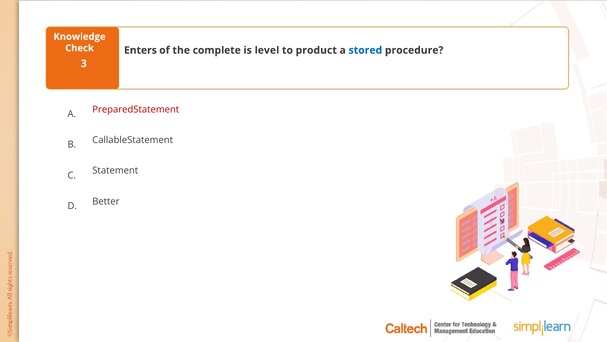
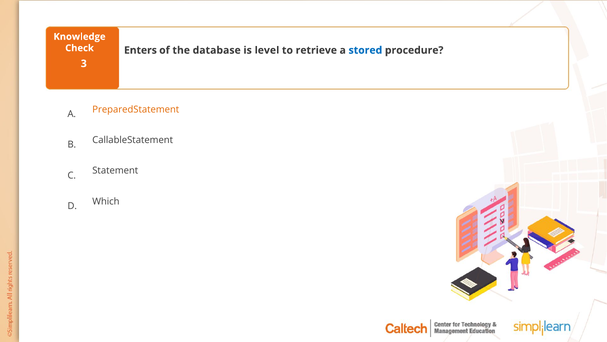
complete: complete -> database (217, 50)
product: product -> retrieve (316, 50)
PreparedStatement colour: red -> orange (136, 109)
Better: Better -> Which (106, 201)
